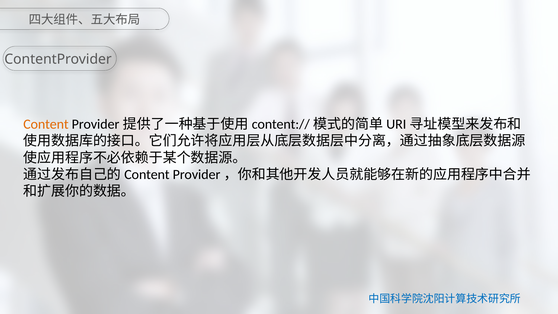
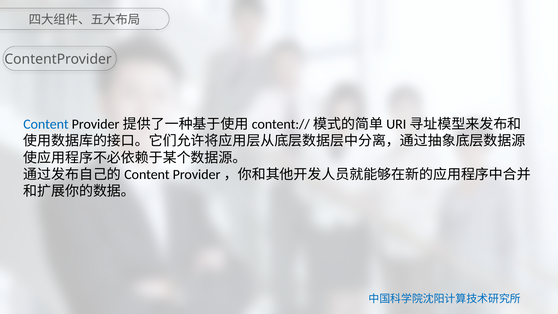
Content colour: orange -> blue (46, 124)
